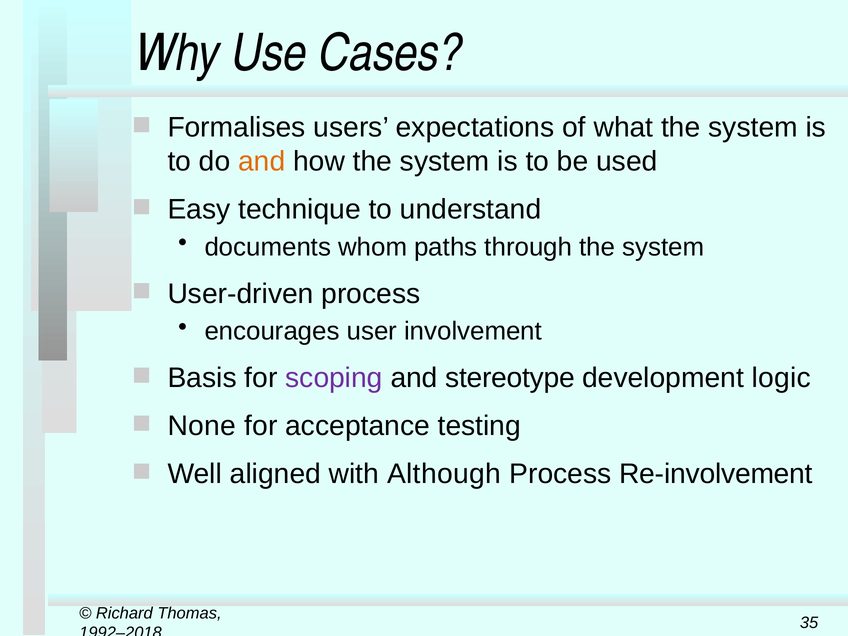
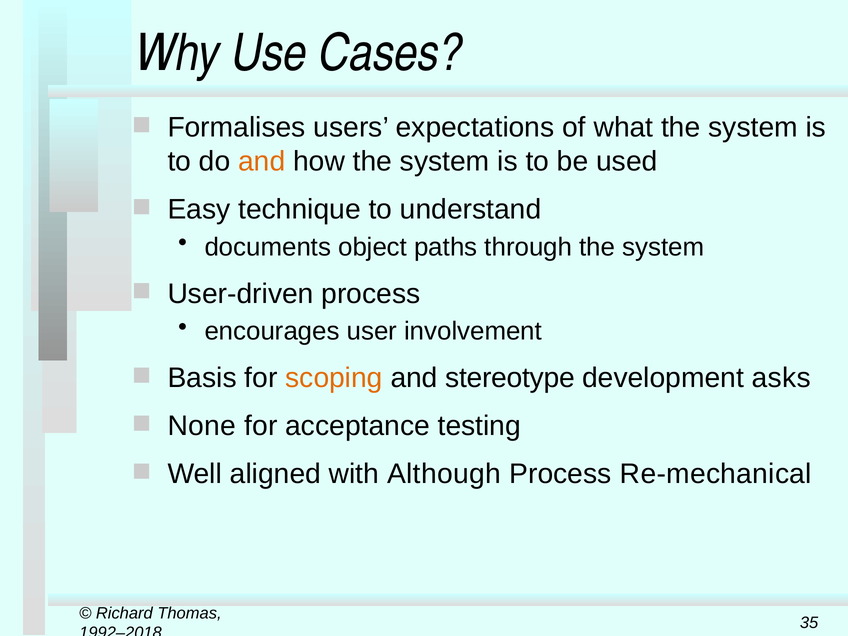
whom: whom -> object (373, 247)
scoping colour: purple -> orange (334, 378)
logic: logic -> asks (781, 378)
Re-involvement: Re-involvement -> Re-mechanical (716, 474)
